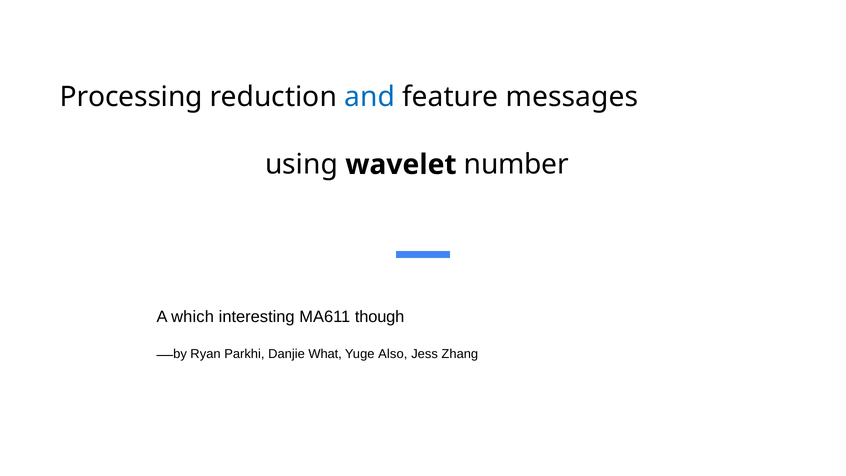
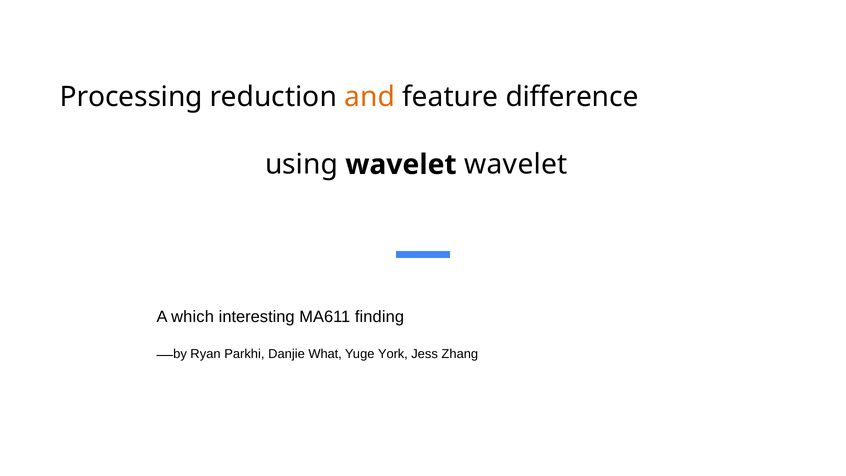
and colour: blue -> orange (370, 97)
messages: messages -> difference (572, 97)
wavelet number: number -> wavelet (516, 165)
though: though -> finding (379, 317)
Also: Also -> York (393, 354)
